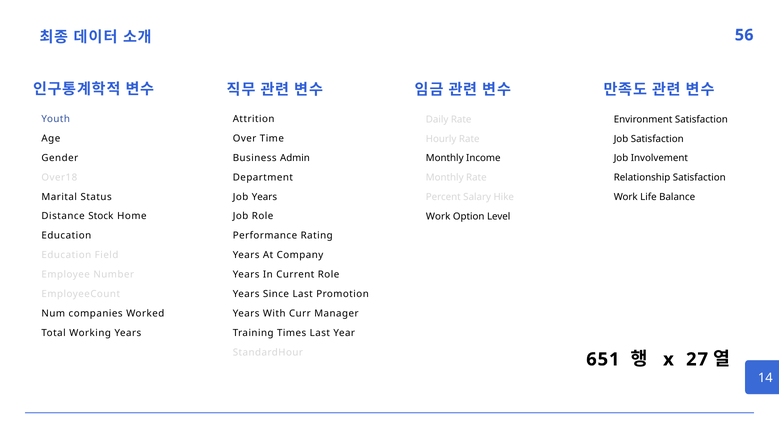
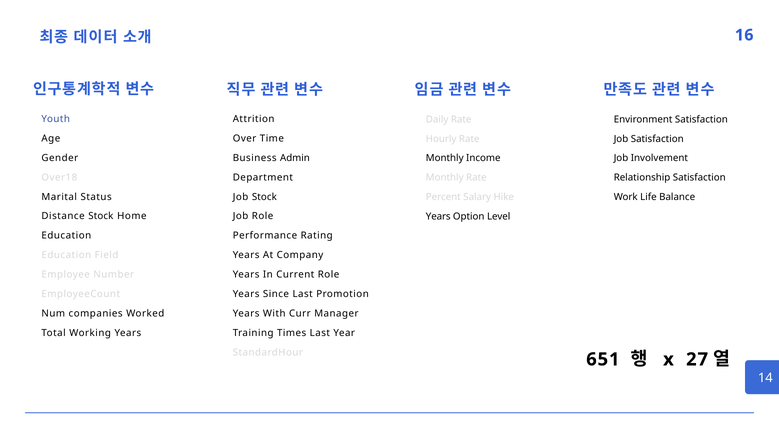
56: 56 -> 16 (744, 35)
Job Years: Years -> Stock (264, 197)
Work: Work -> Years (438, 217)
